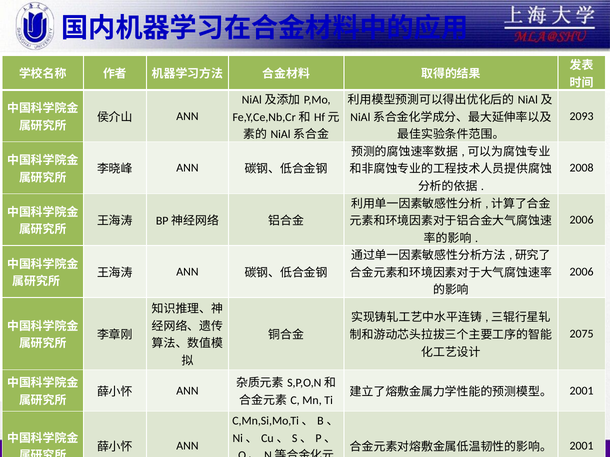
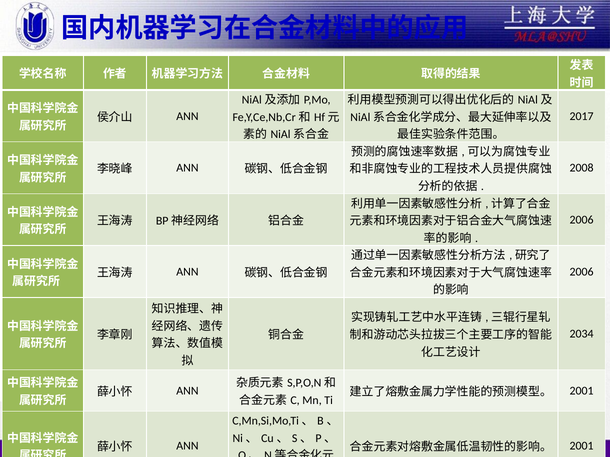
2093: 2093 -> 2017 (582, 116)
2075: 2075 -> 2034 (582, 334)
